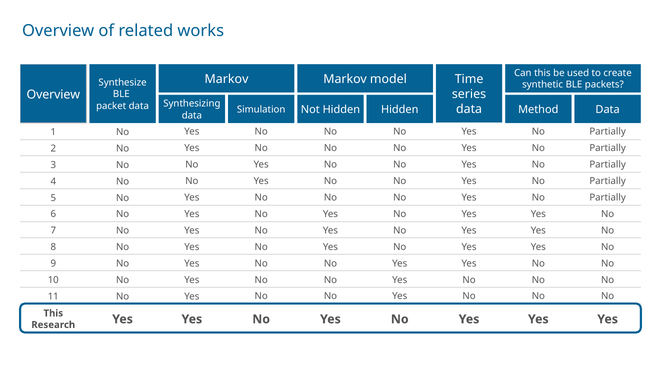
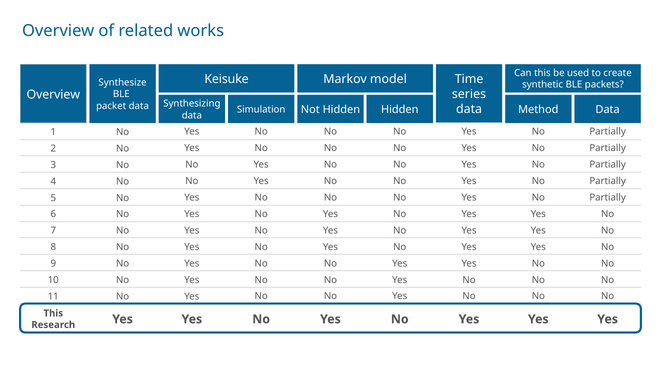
Markov: Markov -> Keisuke (227, 79)
